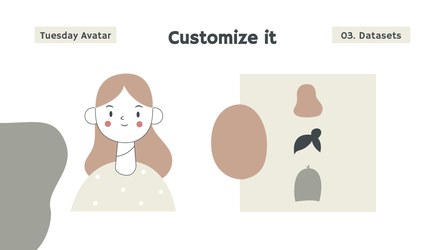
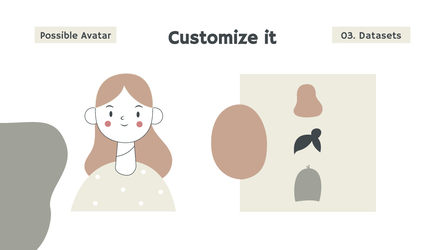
Tuesday: Tuesday -> Possible (59, 36)
